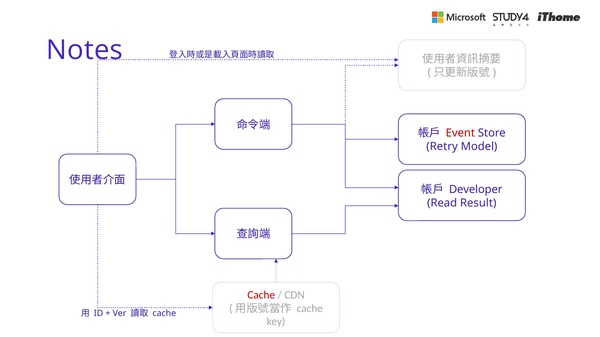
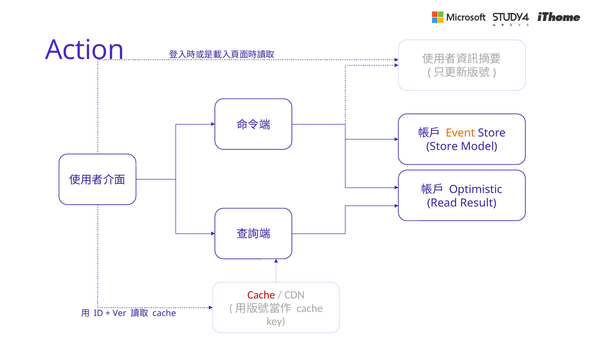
Notes: Notes -> Action (85, 50)
Event colour: red -> orange (460, 133)
Retry: Retry -> Store (442, 147)
Developer: Developer -> Optimistic (476, 190)
